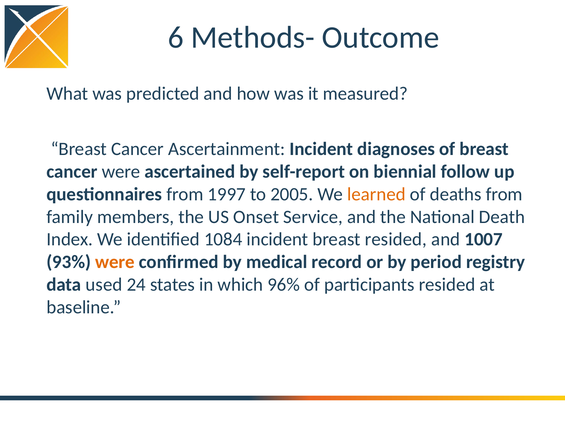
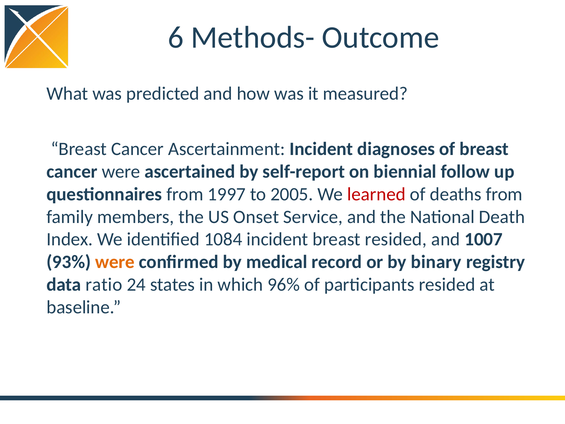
learned colour: orange -> red (376, 194)
period: period -> binary (436, 262)
used: used -> ratio (104, 284)
